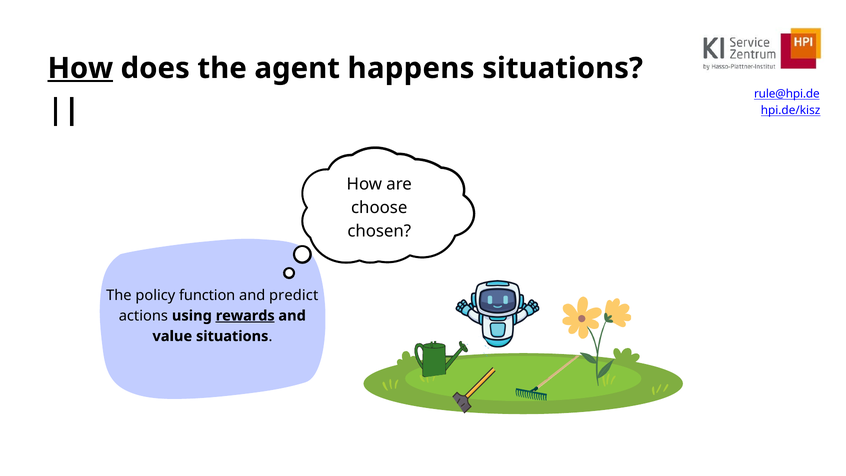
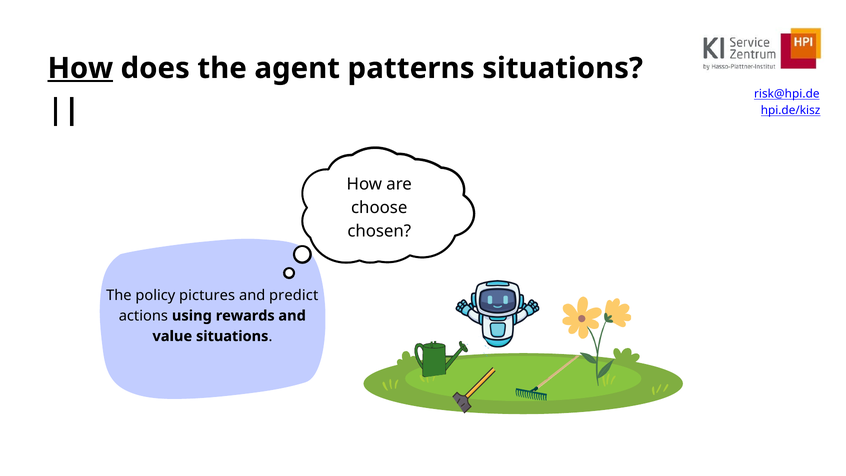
happens: happens -> patterns (411, 68)
rule@hpi.de: rule@hpi.de -> risk@hpi.de (787, 94)
function: function -> pictures (207, 295)
rewards underline: present -> none (245, 316)
